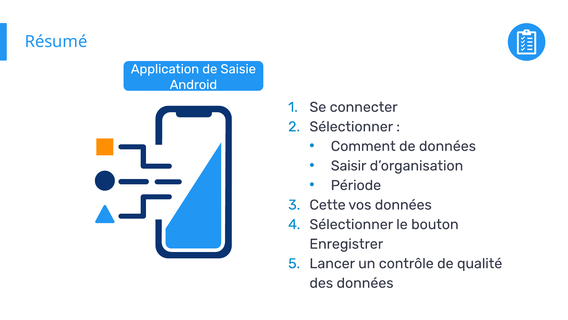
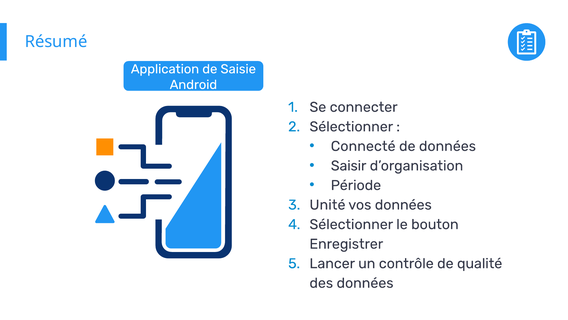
Comment: Comment -> Connecté (363, 146)
Cette: Cette -> Unité (327, 205)
